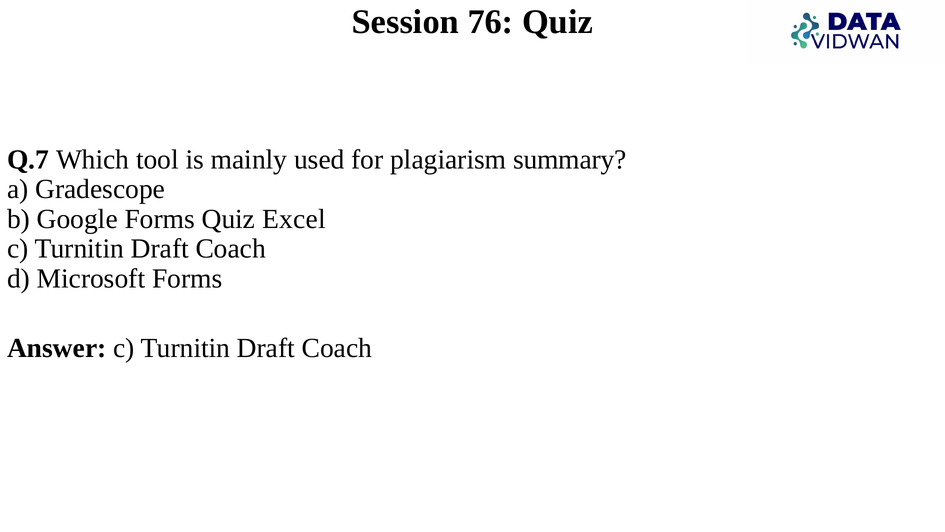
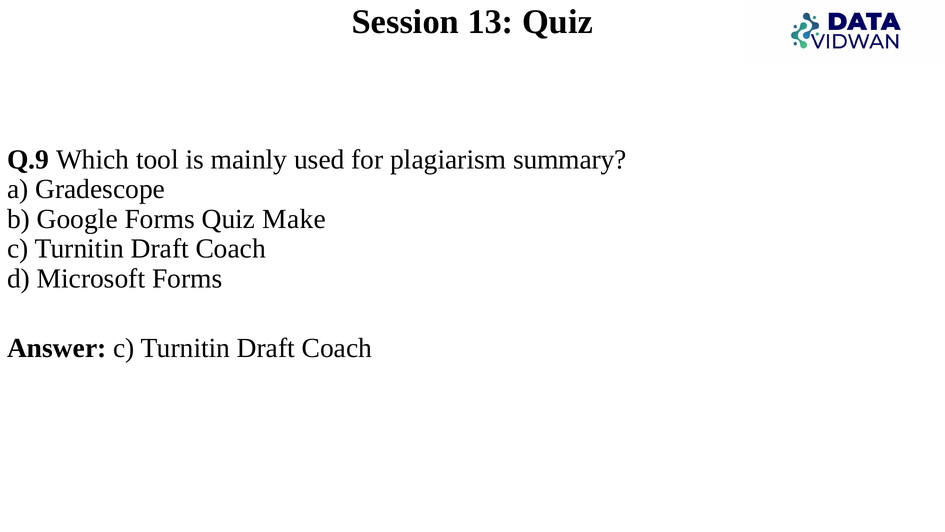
76: 76 -> 13 (491, 22)
Q.7: Q.7 -> Q.9 (28, 159)
Excel: Excel -> Make (294, 219)
